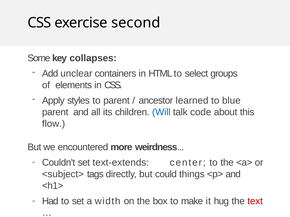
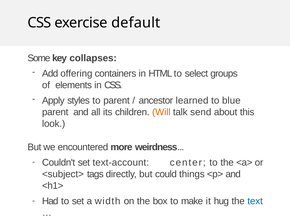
second: second -> default (136, 23)
unclear: unclear -> offering (76, 74)
Will colour: blue -> orange (161, 112)
code: code -> send (201, 112)
flow: flow -> look (54, 124)
text-extends: text-extends -> text-account (121, 163)
text colour: red -> blue (255, 202)
